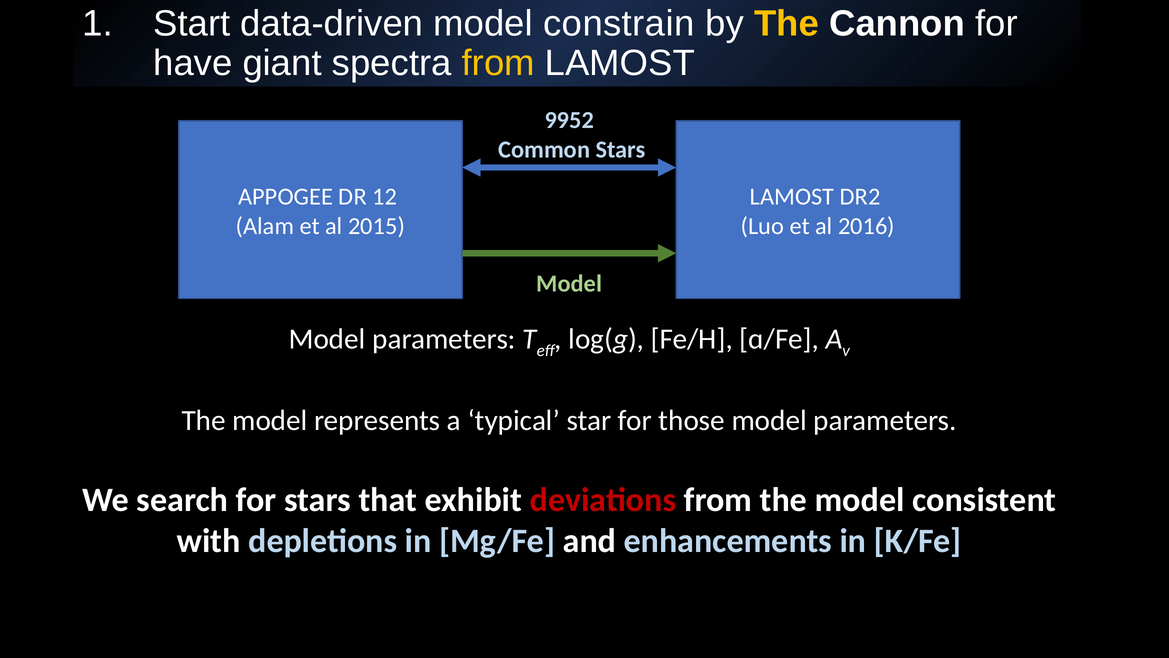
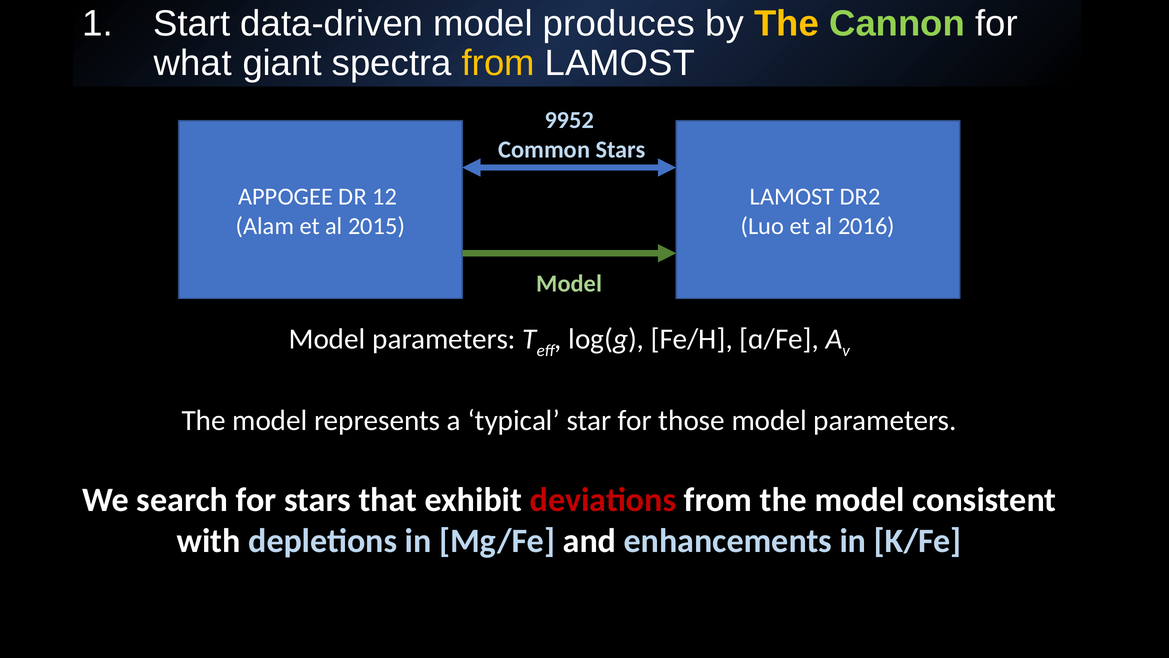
constrain: constrain -> produces (619, 24)
Cannon colour: white -> light green (897, 24)
have: have -> what (193, 63)
